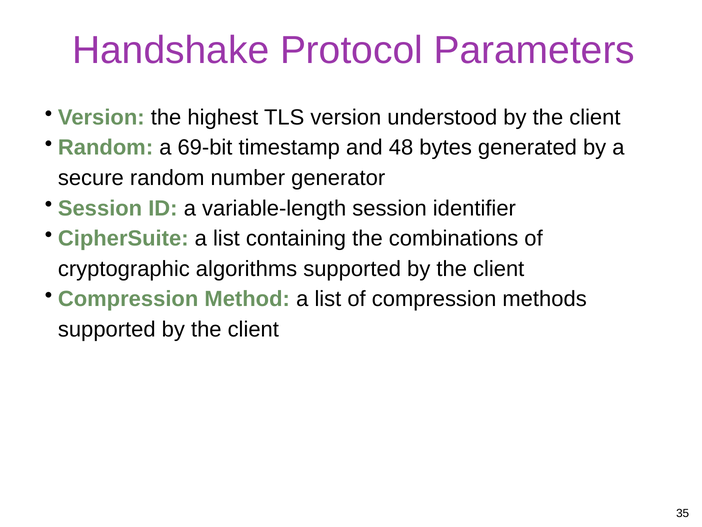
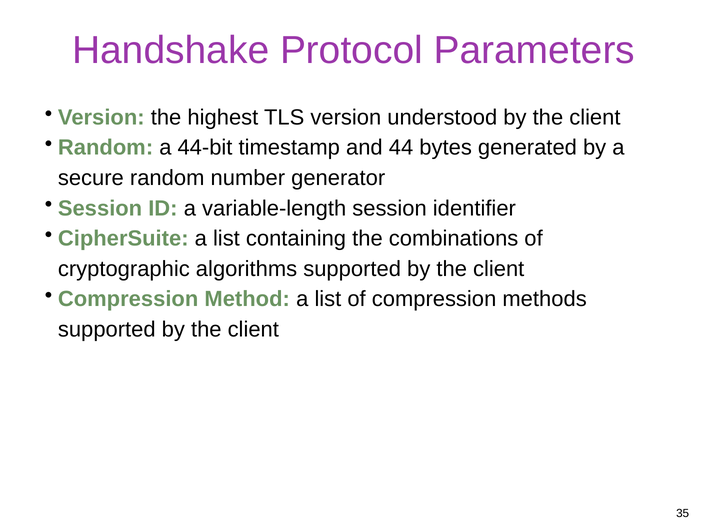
69-bit: 69-bit -> 44-bit (205, 148)
48: 48 -> 44 (401, 148)
